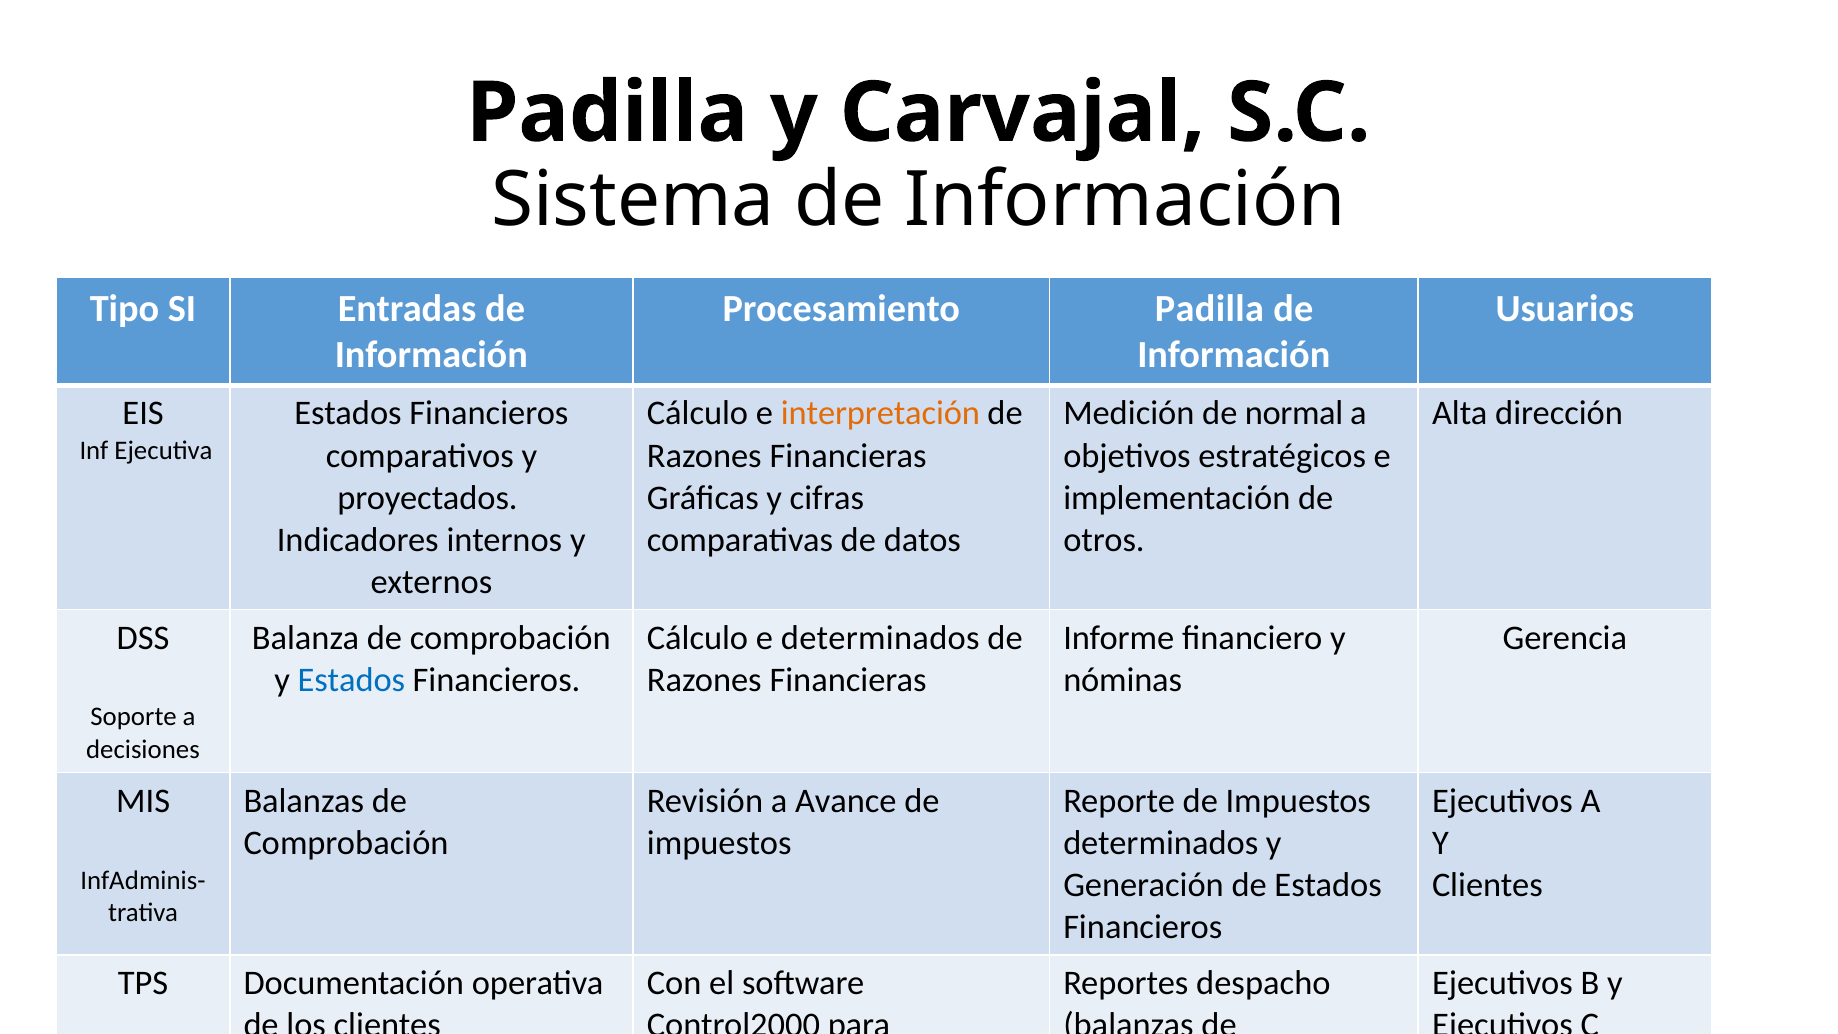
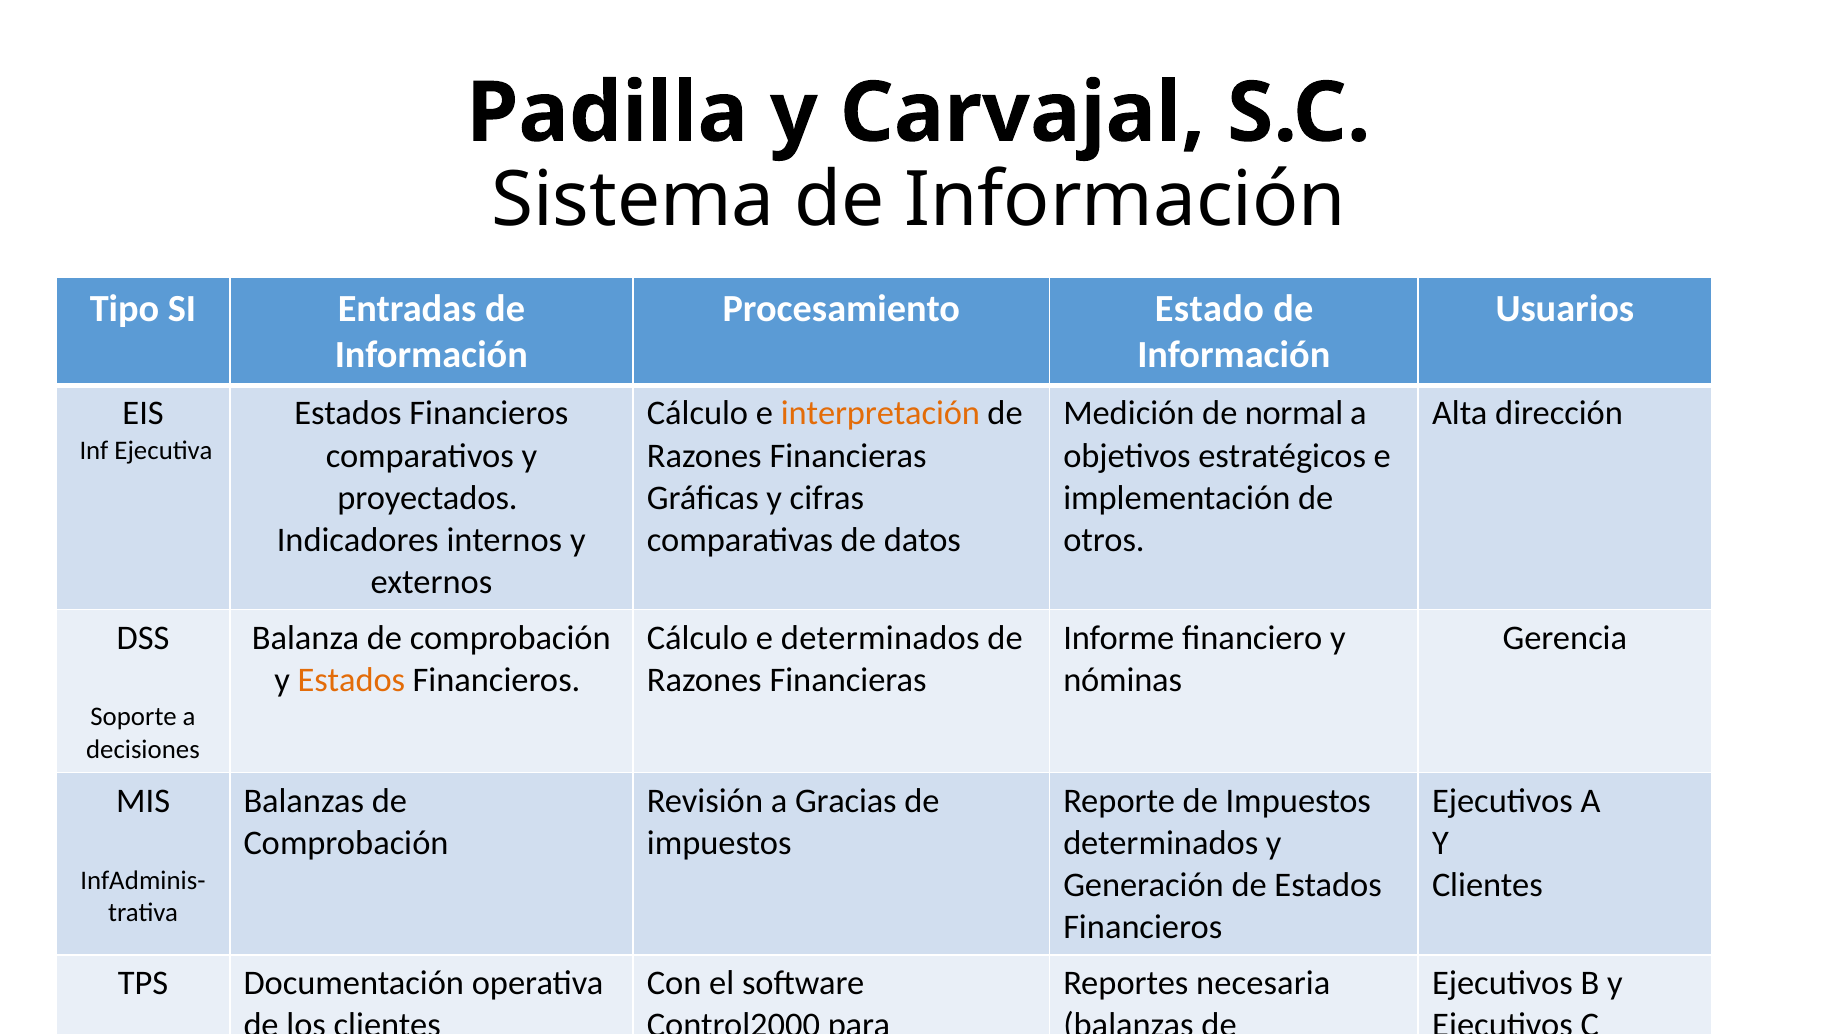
Procesamiento Padilla: Padilla -> Estado (1209, 308)
Estados colour: blue -> orange (351, 680)
Avance: Avance -> Gracias (846, 801)
despacho: despacho -> necesaria (1263, 983)
